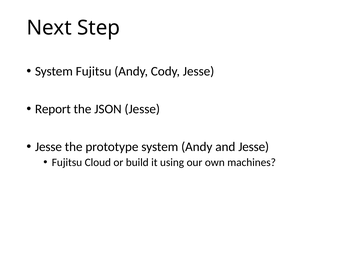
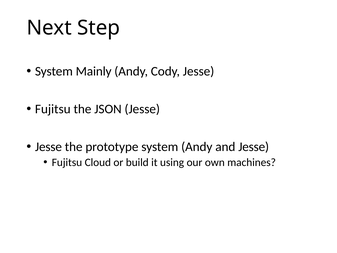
System Fujitsu: Fujitsu -> Mainly (94, 71)
Report: Report -> Fujitsu (53, 109)
